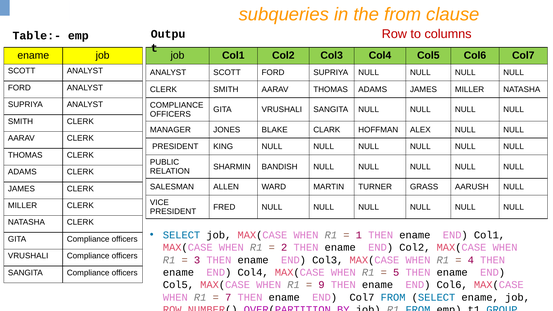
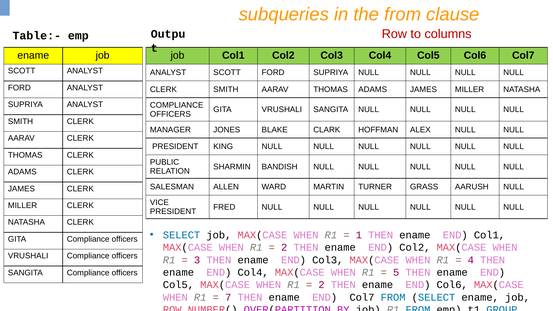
9: 9 -> 2 (322, 285)
